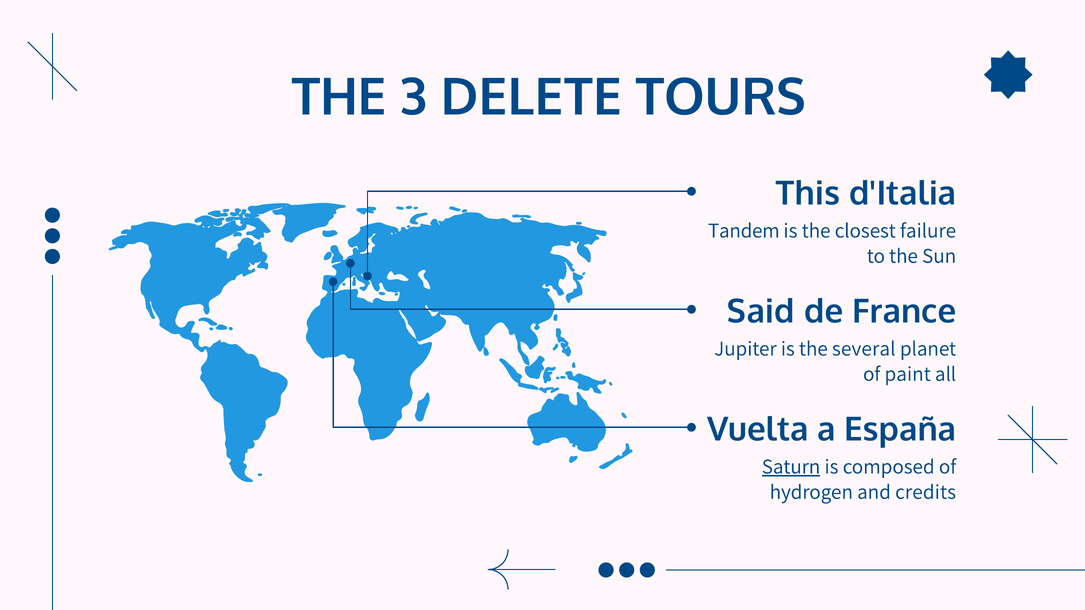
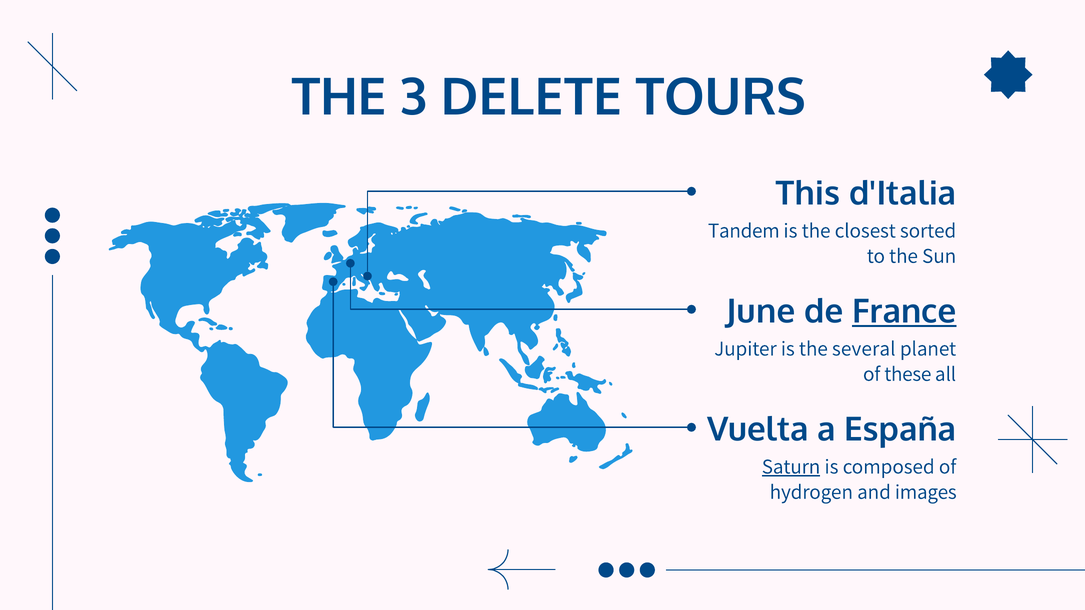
failure: failure -> sorted (928, 231)
Said: Said -> June (761, 312)
France underline: none -> present (904, 312)
paint: paint -> these (908, 374)
credits: credits -> images (926, 492)
